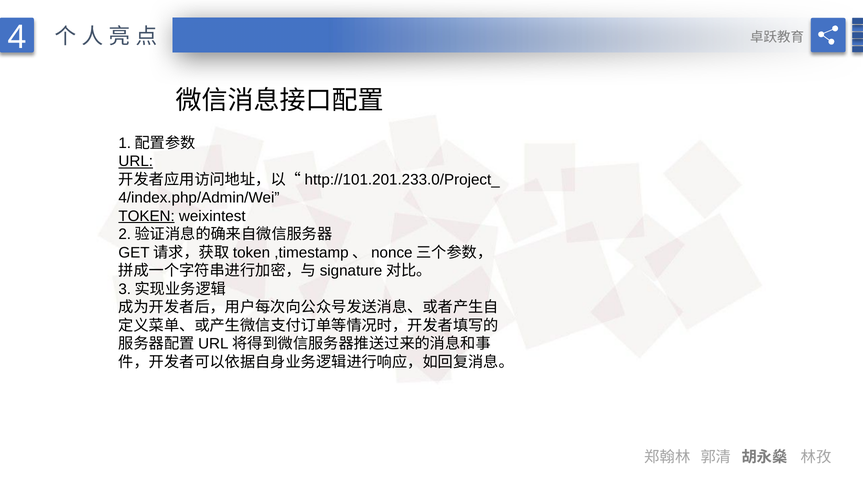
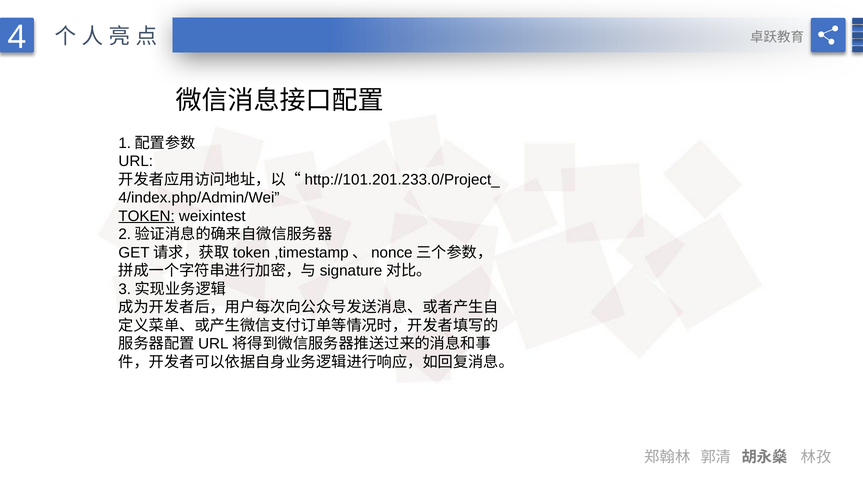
URL underline: present -> none (136, 161)
